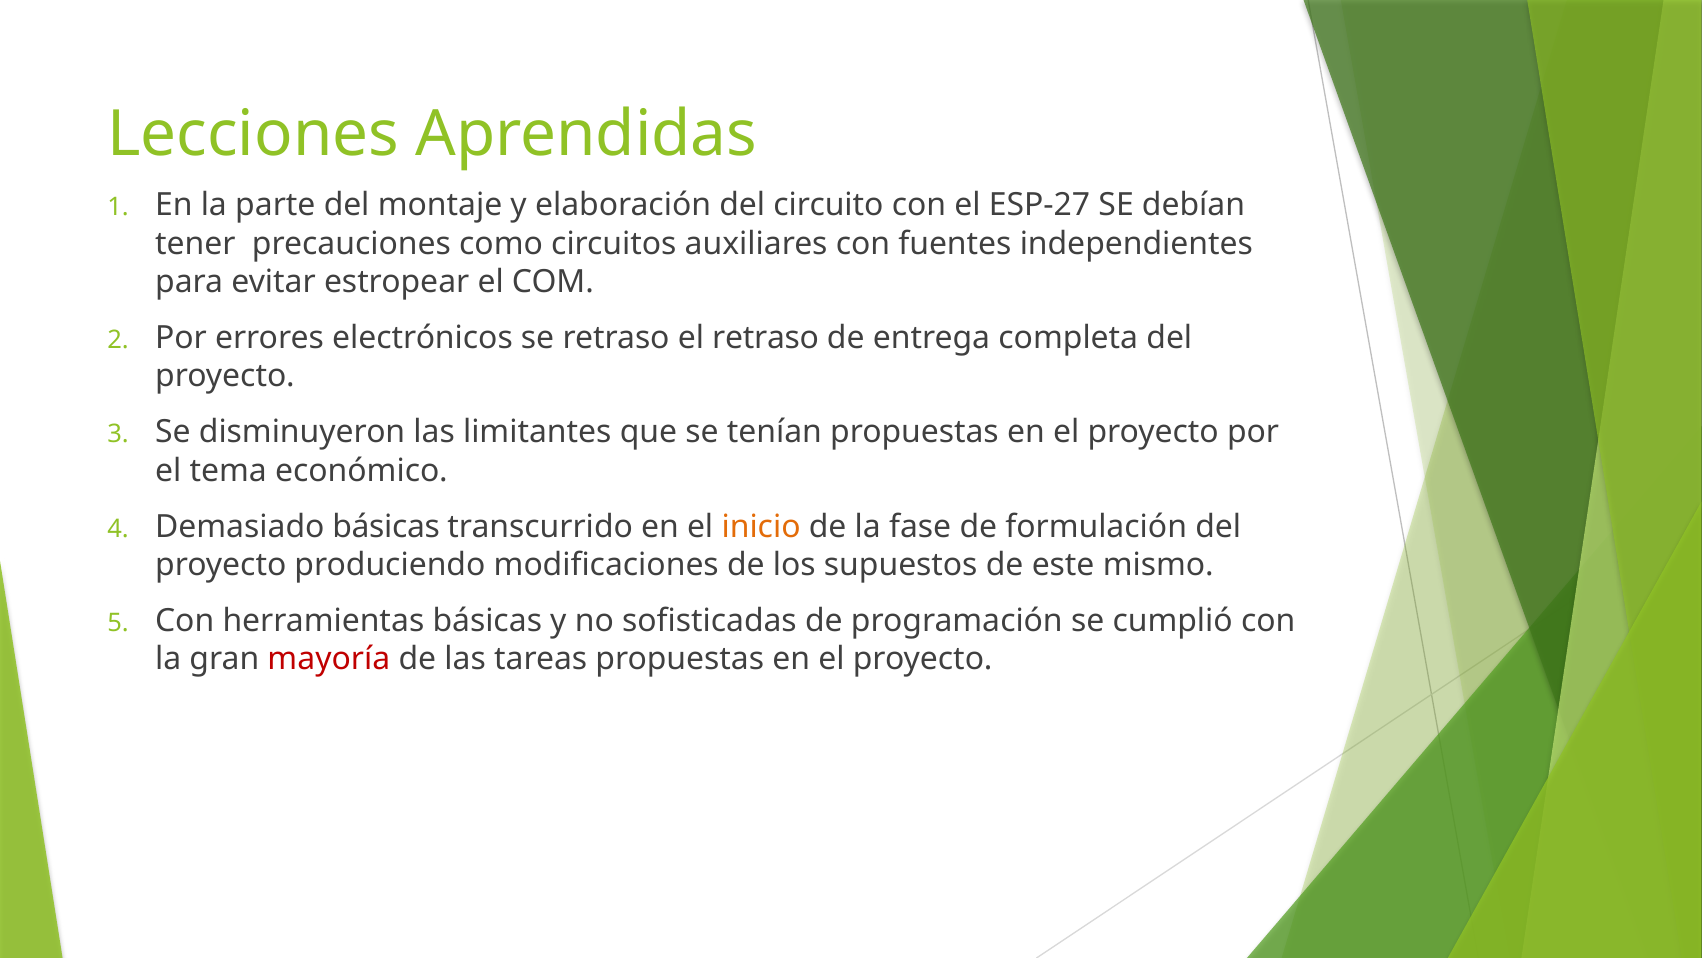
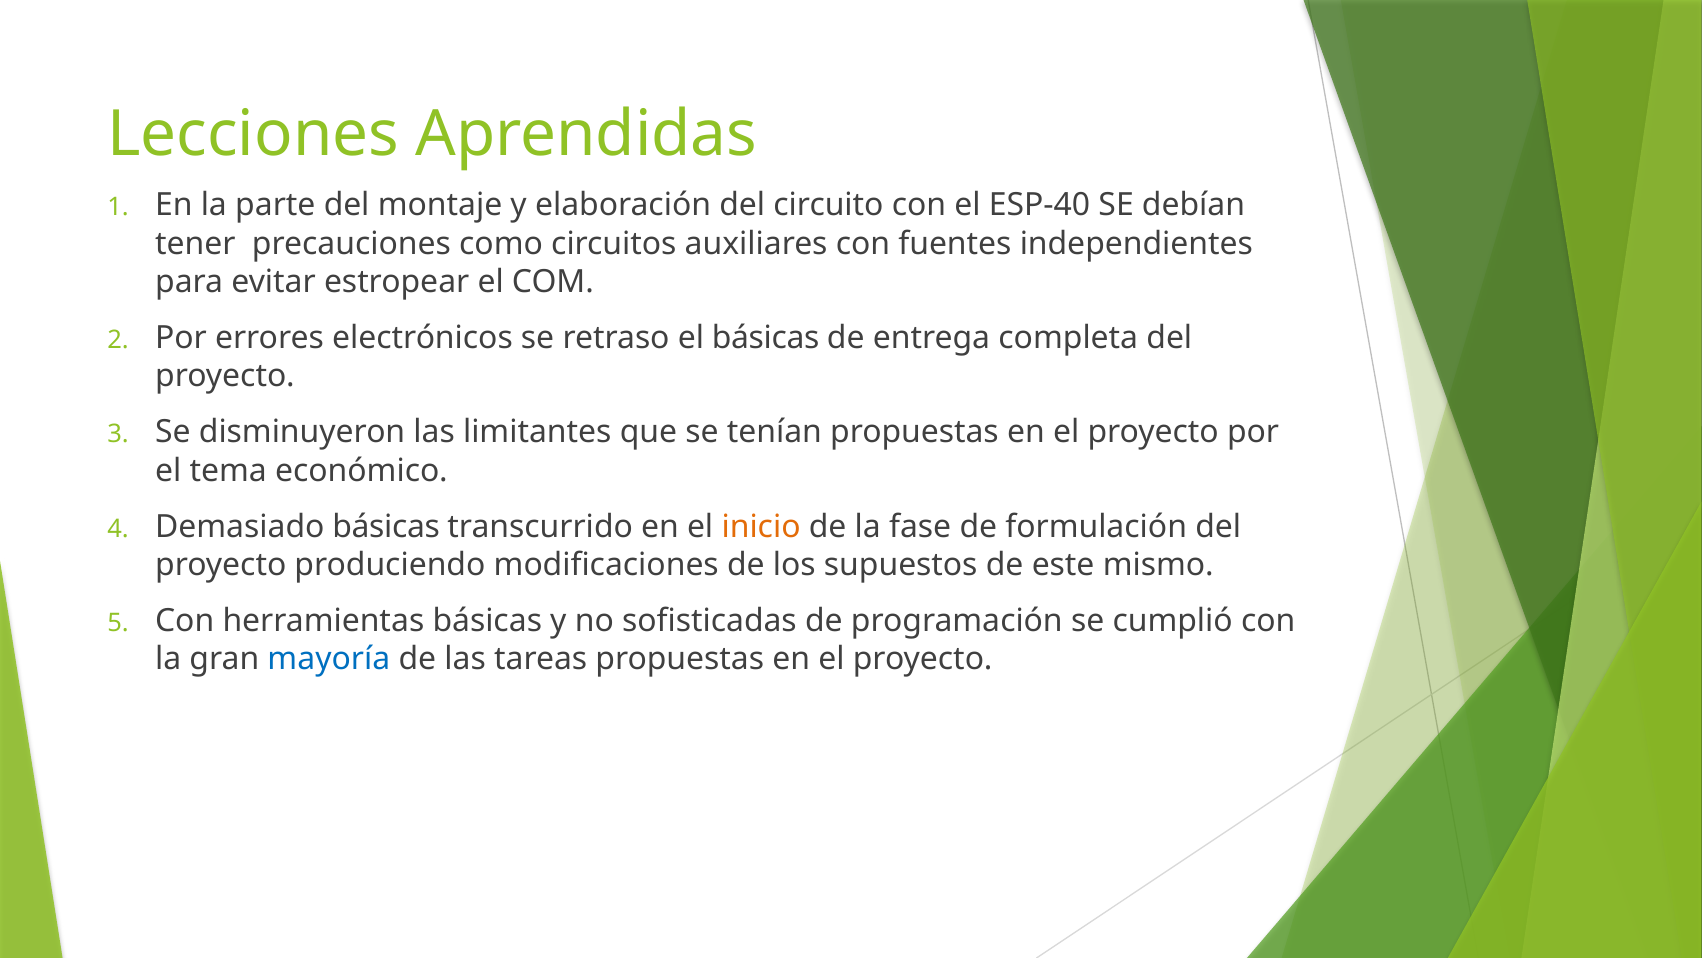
ESP-27: ESP-27 -> ESP-40 (1039, 205)
el retraso: retraso -> básicas (766, 338)
mayoría colour: red -> blue (329, 659)
